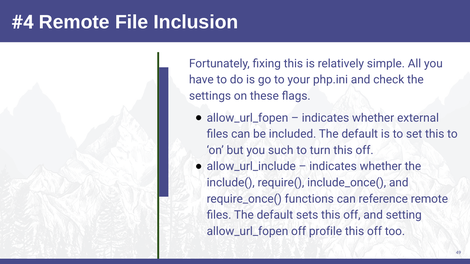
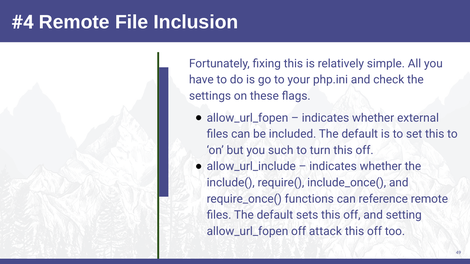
profile: profile -> attack (325, 232)
